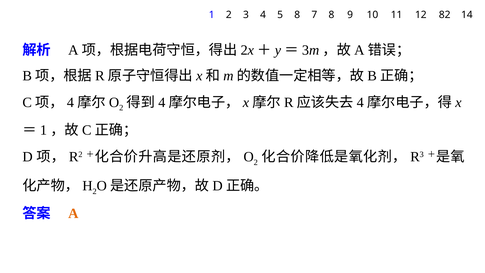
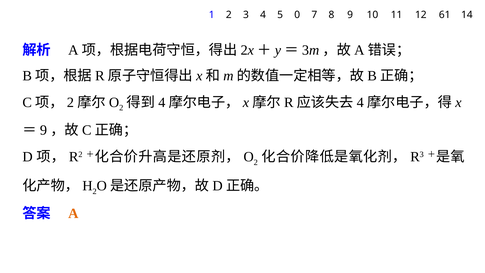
5 8: 8 -> 0 (297, 15)
82: 82 -> 61 (445, 15)
4: 4 -> 2 (70, 102)
1: 1 -> 9 (44, 130)
